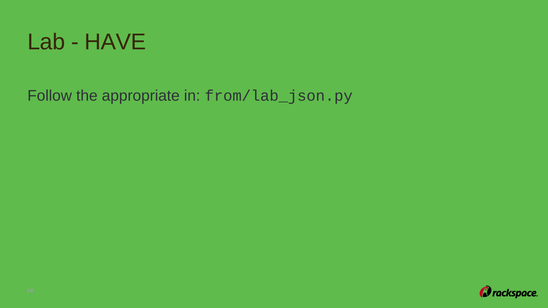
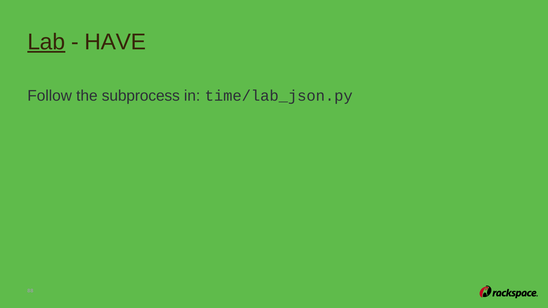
Lab underline: none -> present (46, 42)
appropriate: appropriate -> subprocess (141, 96)
from/lab_json.py: from/lab_json.py -> time/lab_json.py (279, 96)
